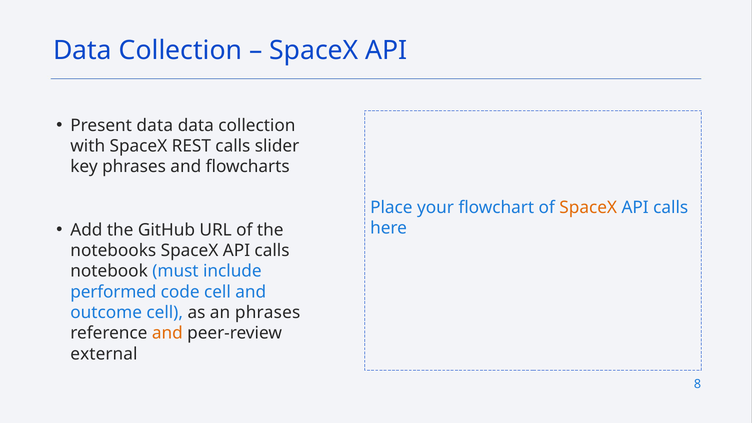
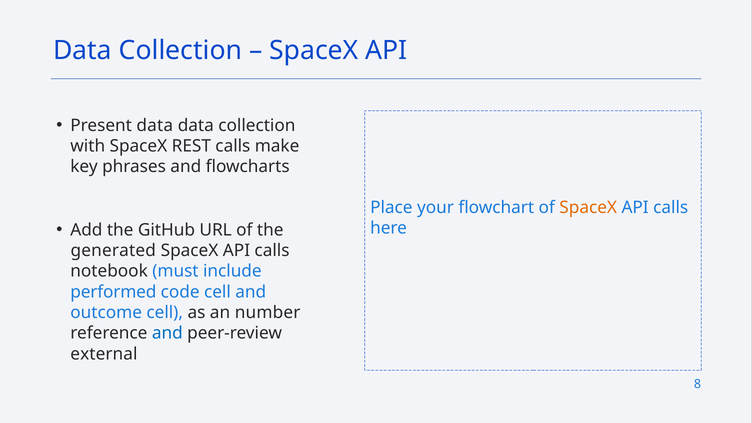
slider: slider -> make (277, 146)
notebooks: notebooks -> generated (113, 251)
an phrases: phrases -> number (268, 313)
and colour: orange -> blue (167, 333)
